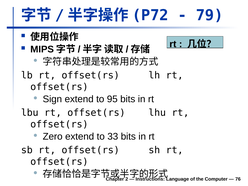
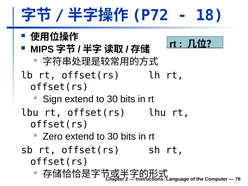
79: 79 -> 18 (210, 15)
Sign extend to 95: 95 -> 30 (112, 99)
Zero extend to 33: 33 -> 30 (113, 137)
